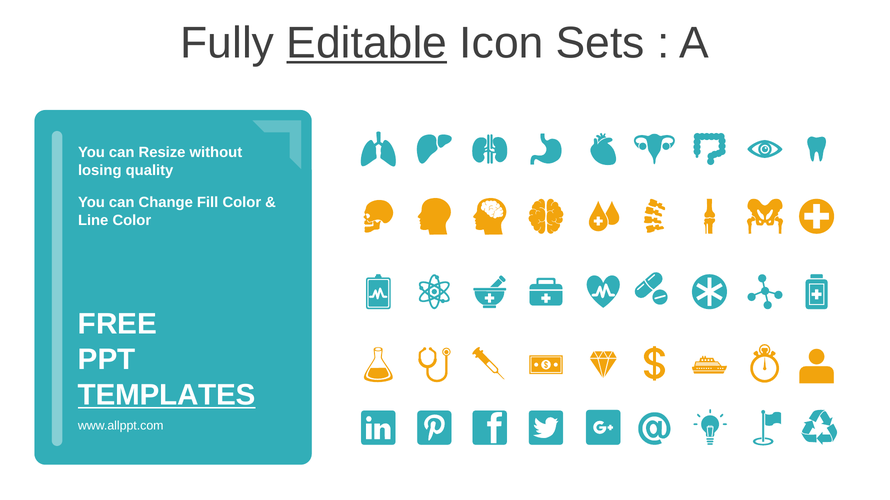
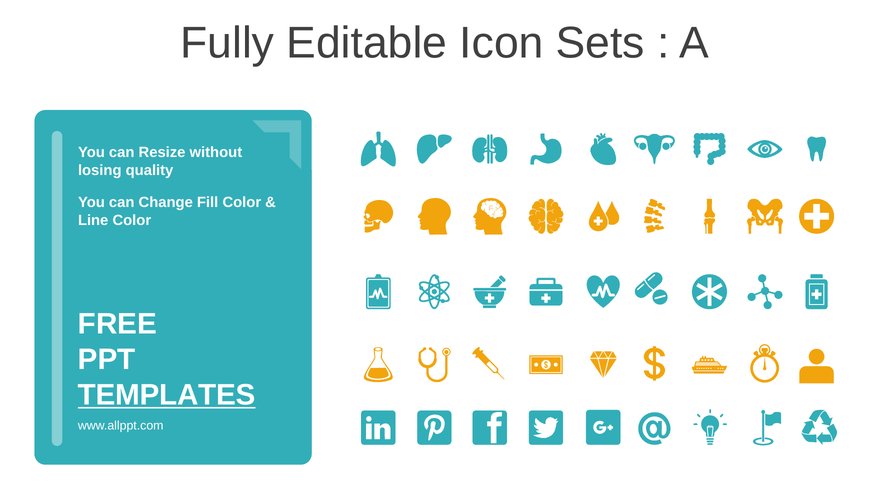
Editable underline: present -> none (367, 43)
